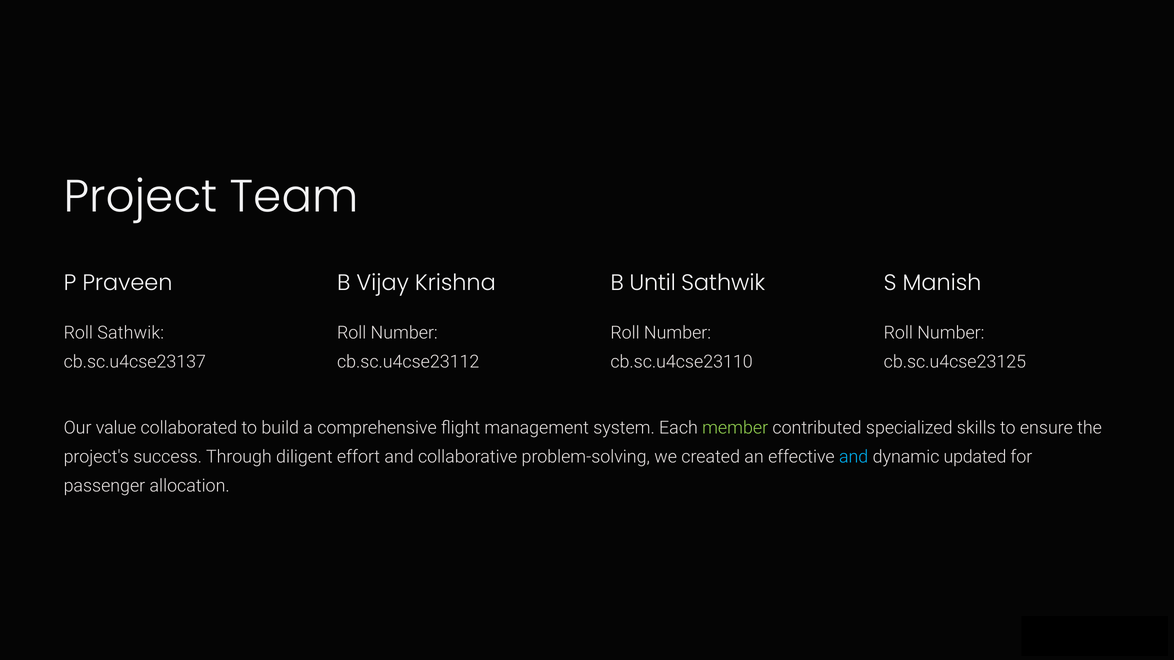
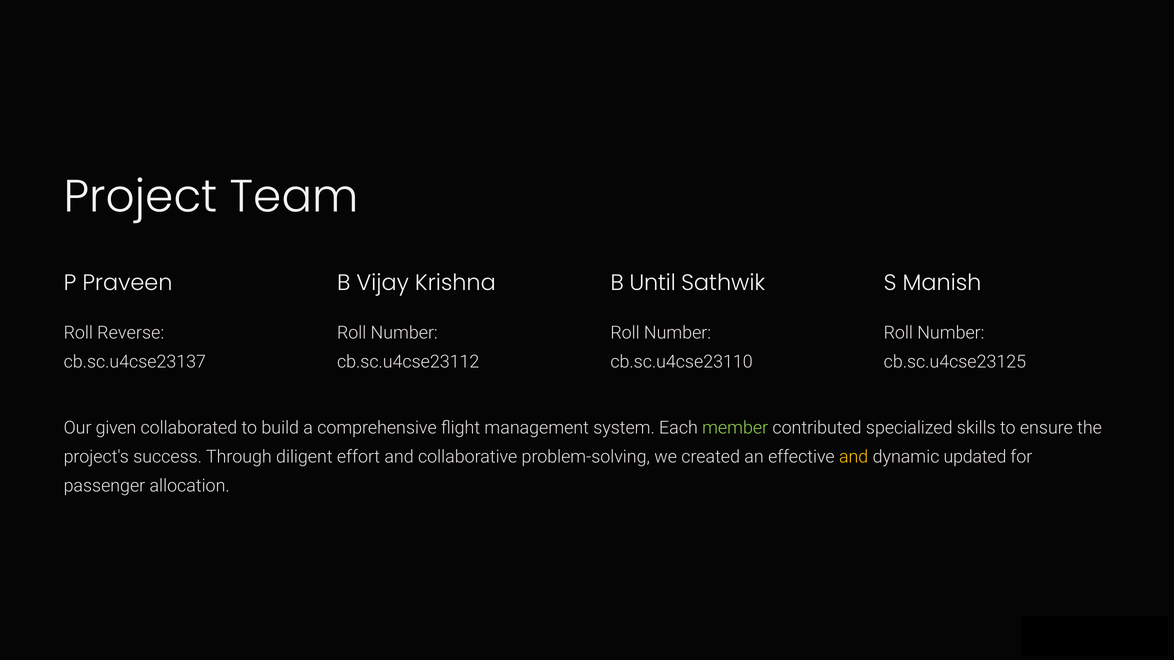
Roll Sathwik: Sathwik -> Reverse (131, 333)
value: value -> given (116, 428)
and colour: light blue -> yellow (854, 457)
